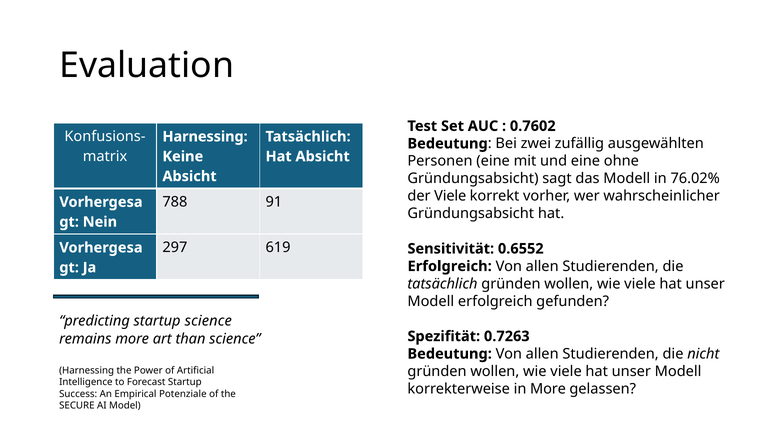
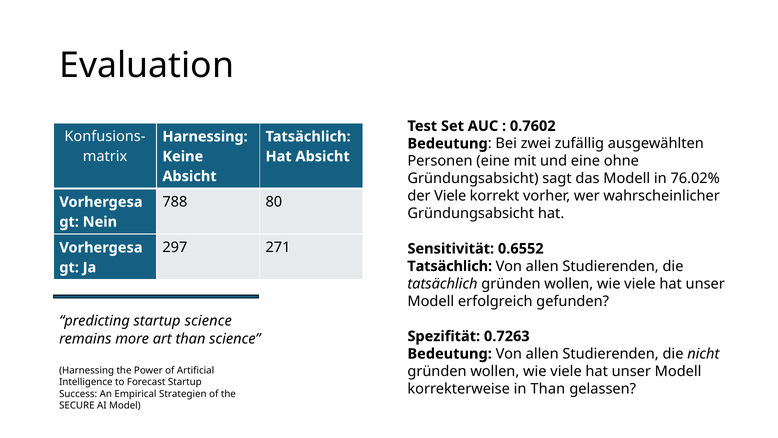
91: 91 -> 80 (274, 202)
619: 619 -> 271 (278, 247)
Erfolgreich: Erfolgreich -> Tatsächlich (450, 266)
in More: More -> Than (548, 389)
Potenziale: Potenziale -> Strategien (183, 393)
